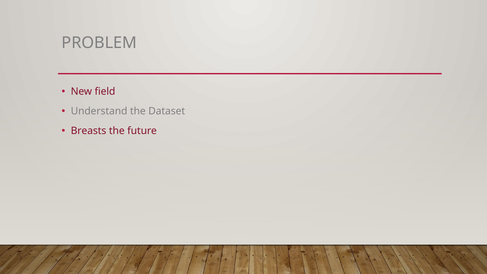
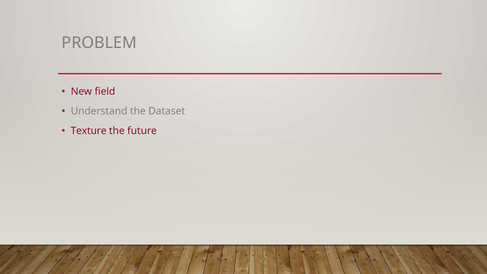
Breasts: Breasts -> Texture (89, 131)
